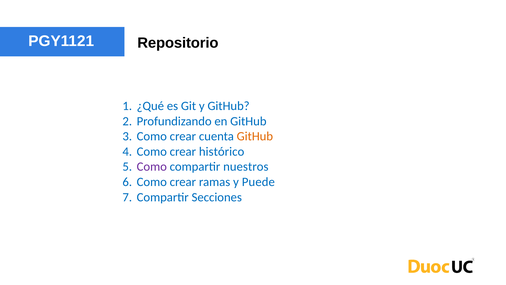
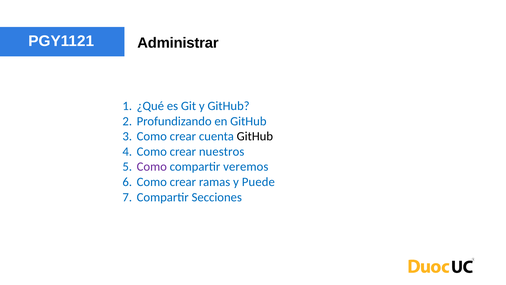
Repositorio: Repositorio -> Administrar (178, 43)
GitHub colour: orange -> black (255, 136)
histórico: histórico -> nuestros (222, 151)
nuestros: nuestros -> veremos (246, 167)
